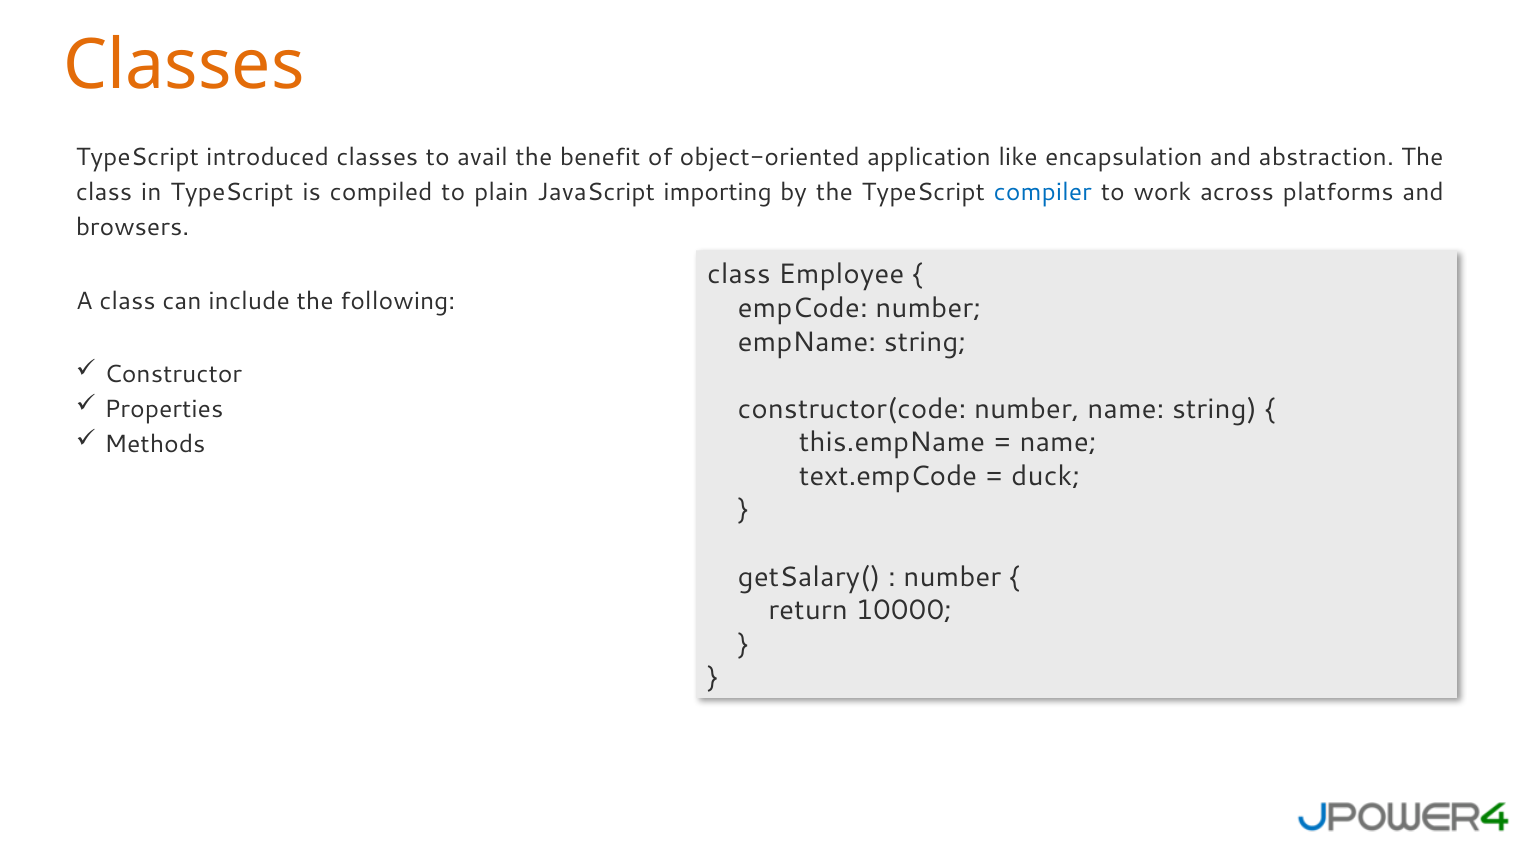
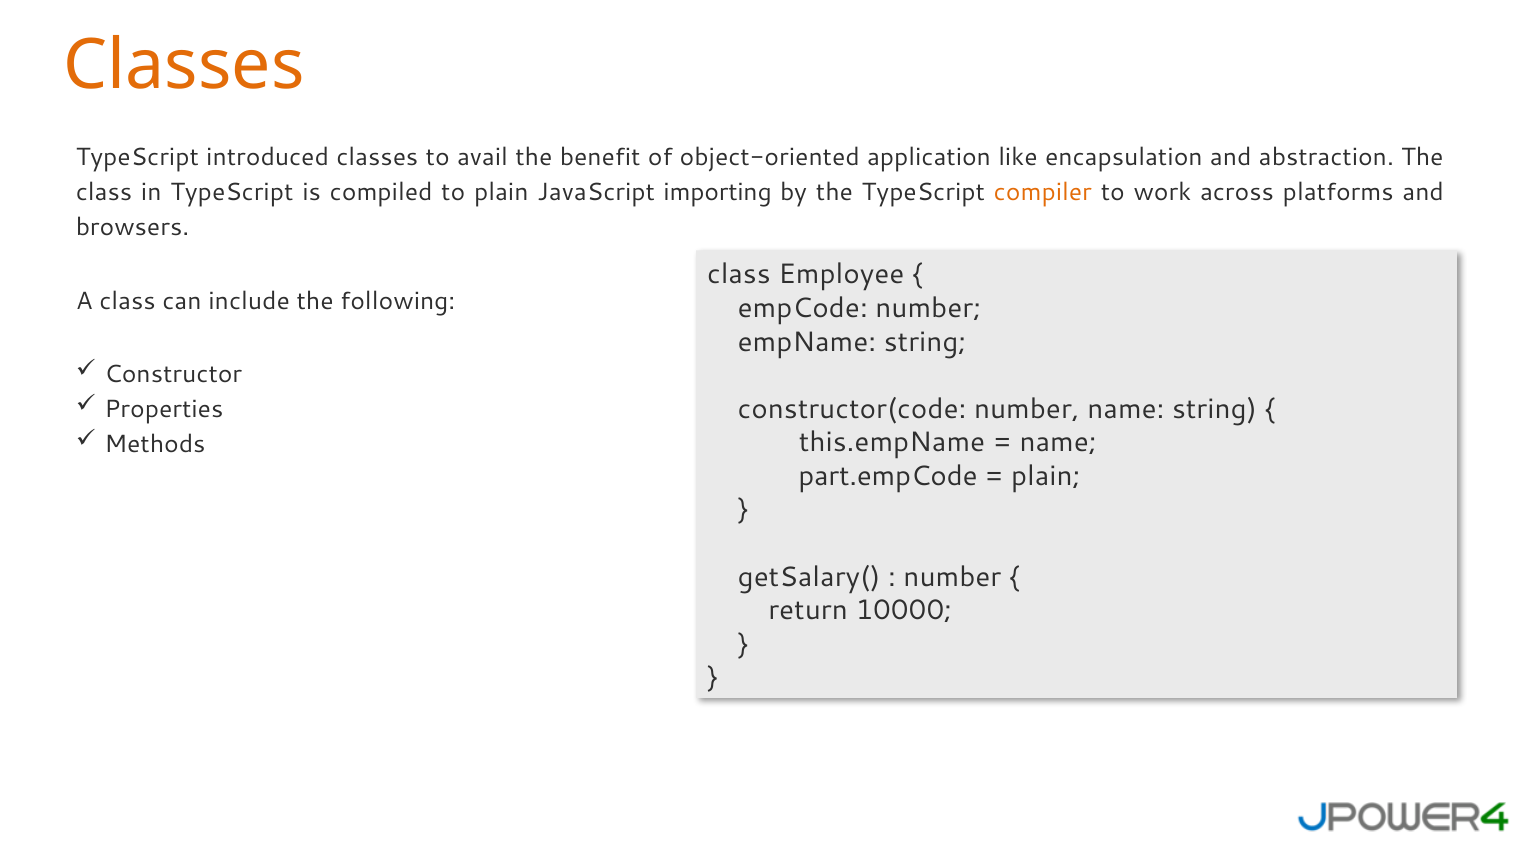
compiler colour: blue -> orange (1043, 193)
text.empCode: text.empCode -> part.empCode (888, 476)
duck: duck -> plain (1046, 476)
